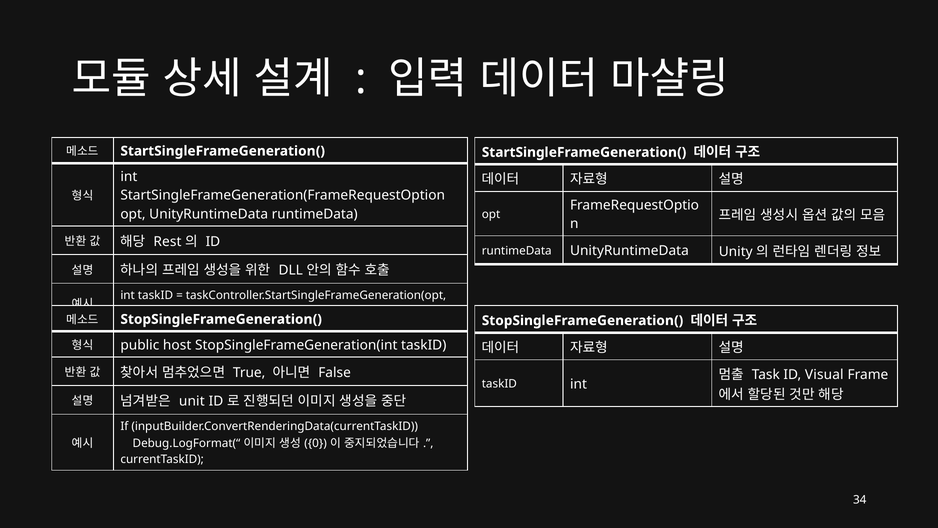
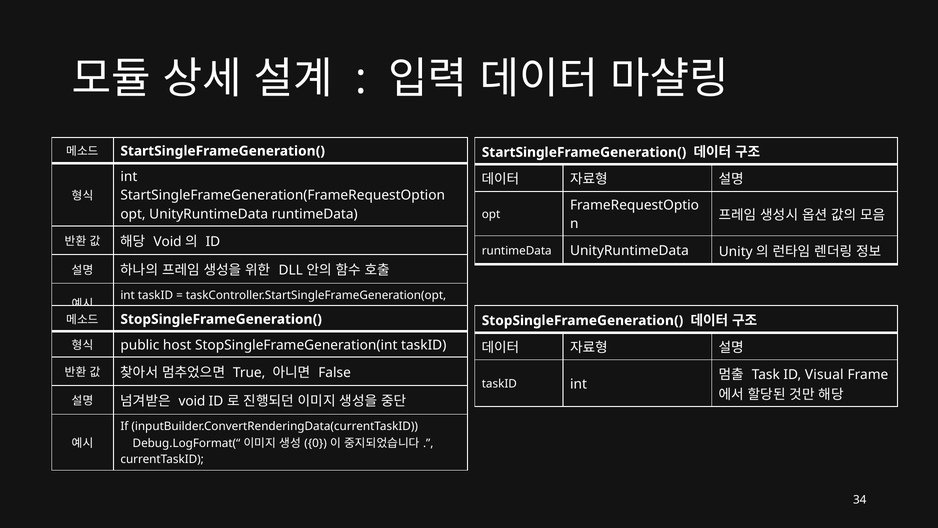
Rest: Rest -> Void (168, 242)
unit: unit -> void (192, 401)
